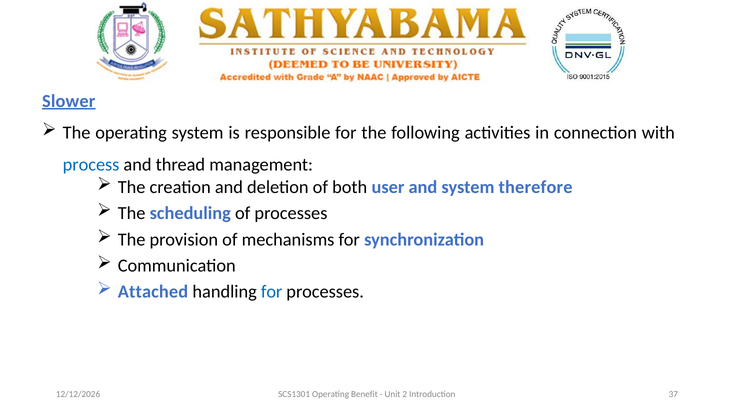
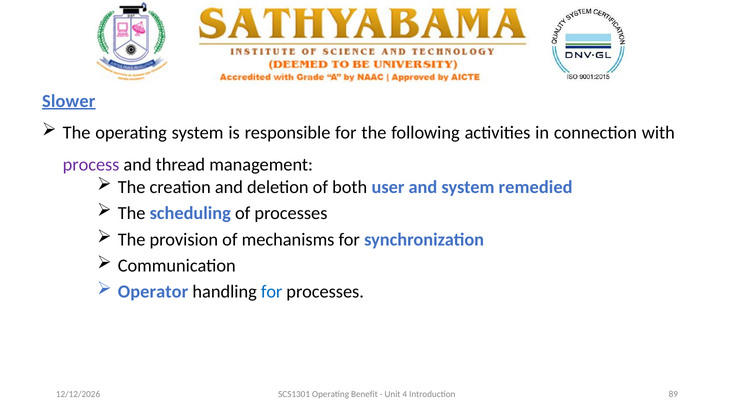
process colour: blue -> purple (91, 165)
therefore: therefore -> remedied (536, 187)
Attached: Attached -> Operator (153, 292)
2: 2 -> 4 (405, 394)
37: 37 -> 89 (673, 394)
